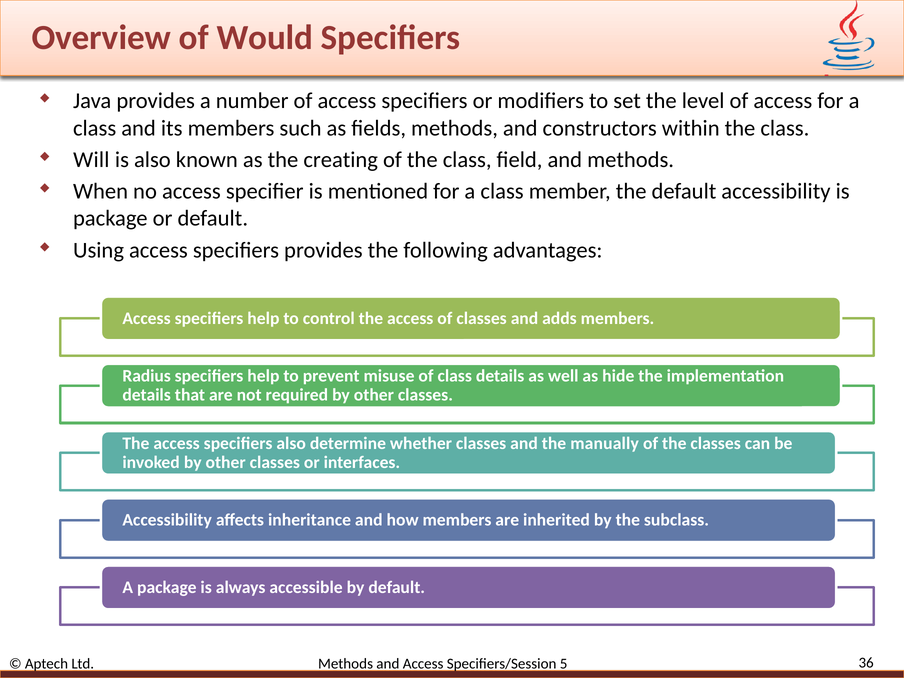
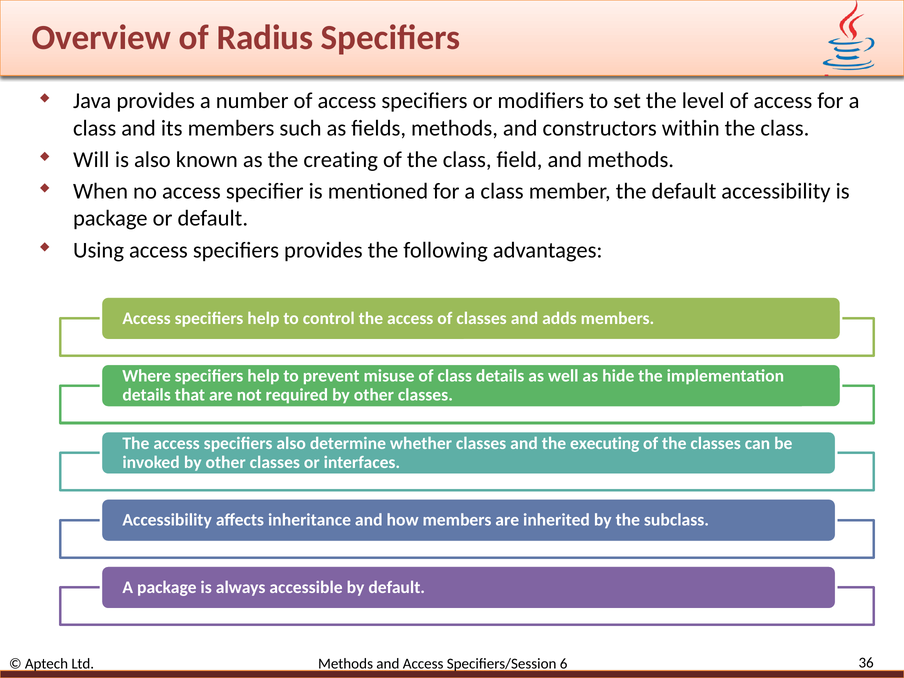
Would: Would -> Radius (265, 38)
Radius: Radius -> Where (147, 376)
manually: manually -> executing (605, 443)
5: 5 -> 6 (564, 664)
